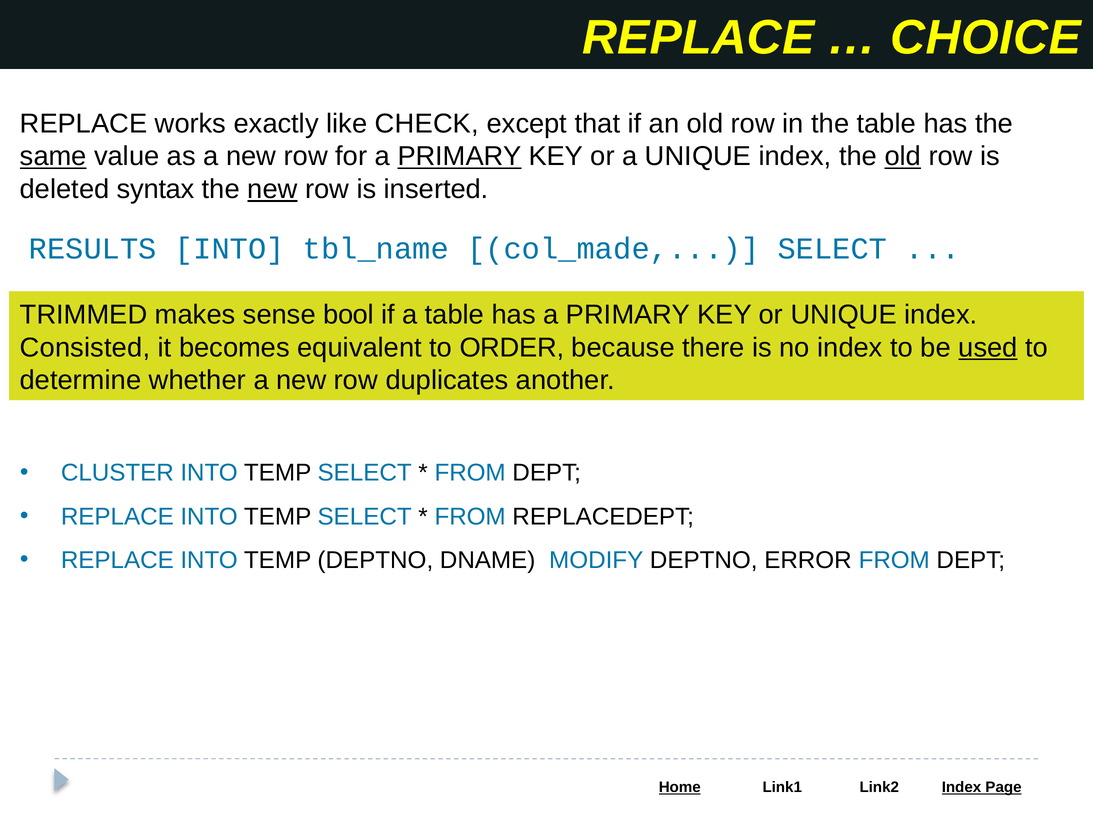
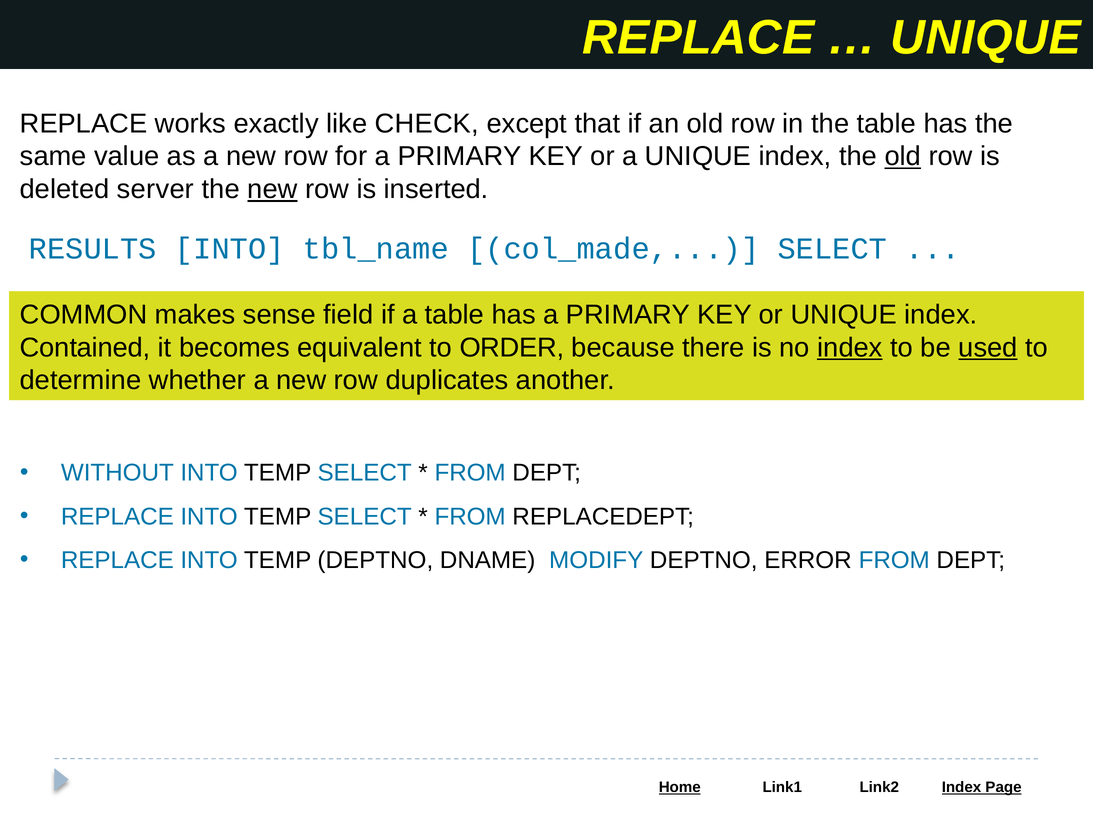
CHOICE: CHOICE -> UNIQUE (986, 38)
same underline: present -> none (53, 157)
PRIMARY underline: present -> none (460, 157)
syntax: syntax -> server (155, 189)
TRIMMED: TRIMMED -> COMMON (84, 315)
bool: bool -> field (348, 315)
Consisted: Consisted -> Contained (85, 348)
index underline: none -> present (850, 348)
CLUSTER: CLUSTER -> WITHOUT (117, 473)
